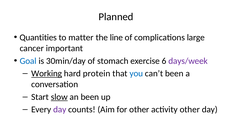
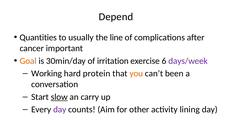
Planned: Planned -> Depend (116, 17)
matter: matter -> usually (81, 38)
large: large -> after (196, 38)
Goal colour: blue -> orange (28, 61)
stomach: stomach -> irritation (113, 61)
Working underline: present -> none (47, 74)
you colour: blue -> orange (136, 74)
an been: been -> carry (90, 97)
activity other: other -> lining (190, 110)
